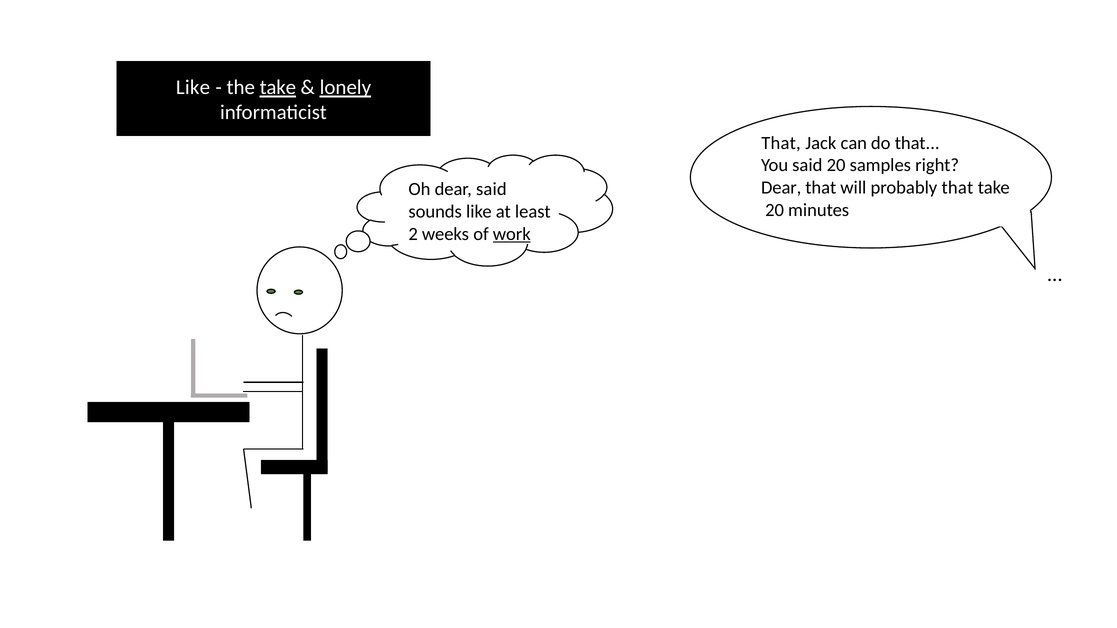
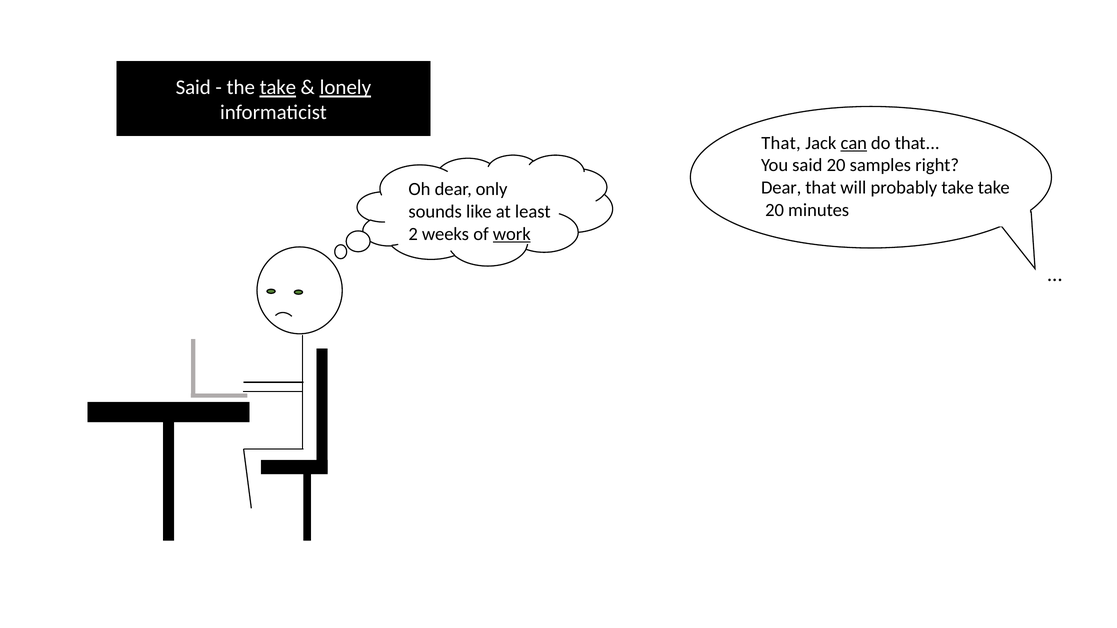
Like: Like -> Said (193, 87)
can underline: none -> present (854, 143)
probably that: that -> take (958, 188)
dear said: said -> only (492, 189)
